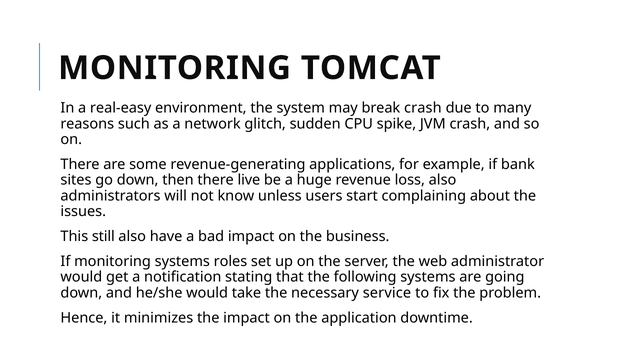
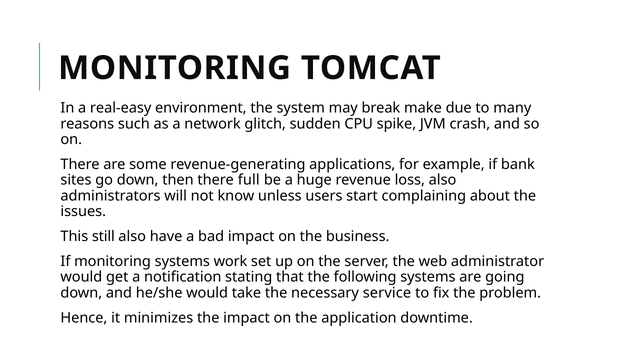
break crash: crash -> make (423, 108)
live: live -> full (249, 180)
roles: roles -> work (230, 262)
